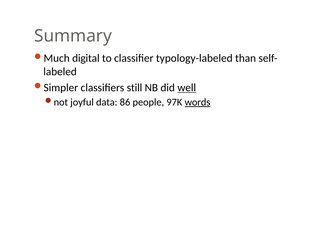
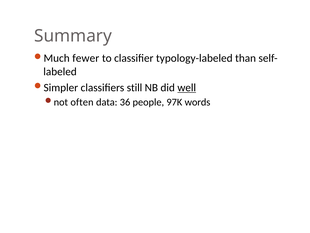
digital: digital -> fewer (86, 58)
joyful: joyful -> often (82, 102)
86: 86 -> 36 (125, 102)
words underline: present -> none (197, 102)
